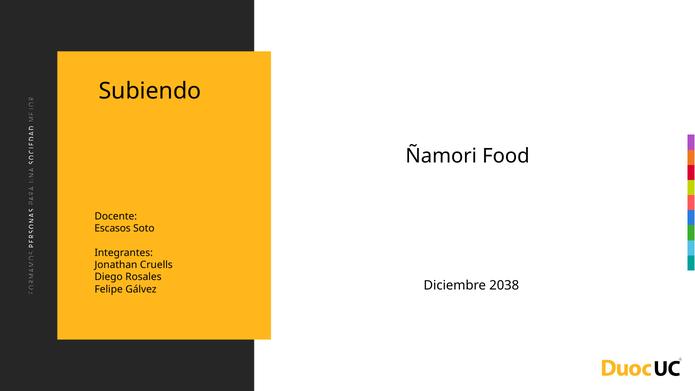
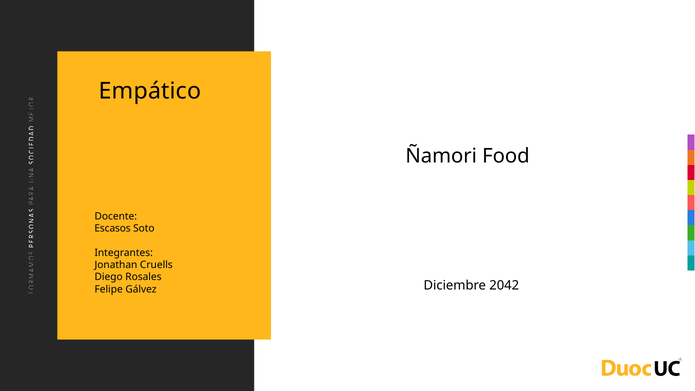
Subiendo: Subiendo -> Empático (150, 91)
2038: 2038 -> 2042 (504, 285)
